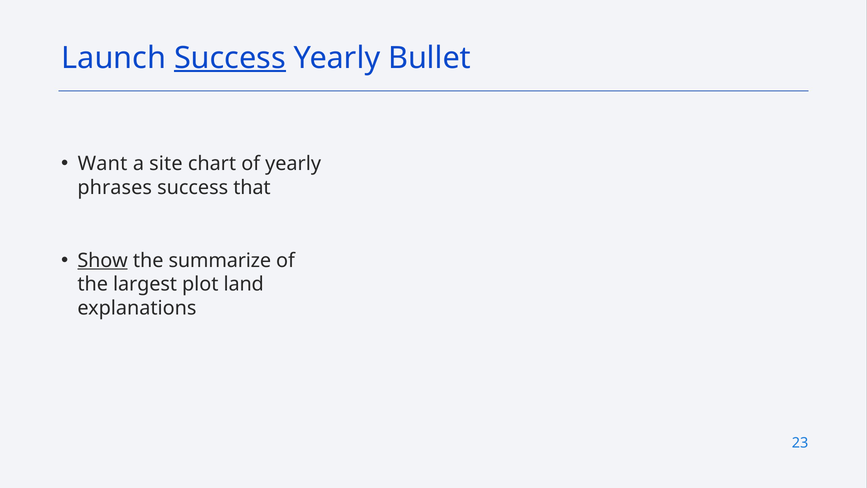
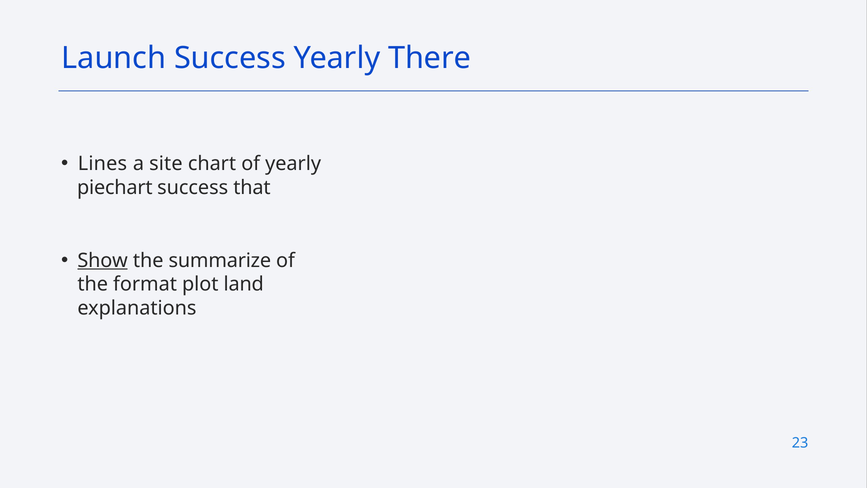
Success underline: present -> none (230, 58)
Bullet: Bullet -> There (430, 58)
Want: Want -> Lines (102, 164)
phrases: phrases -> piechart (115, 187)
largest: largest -> format (145, 284)
